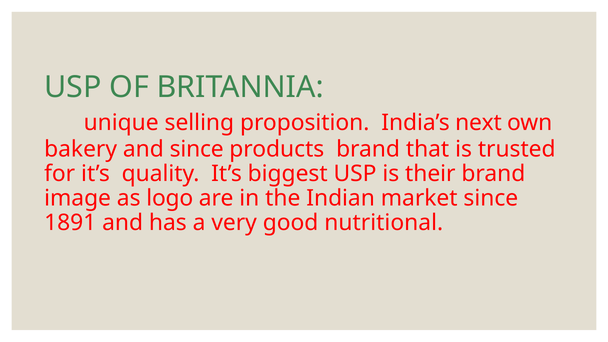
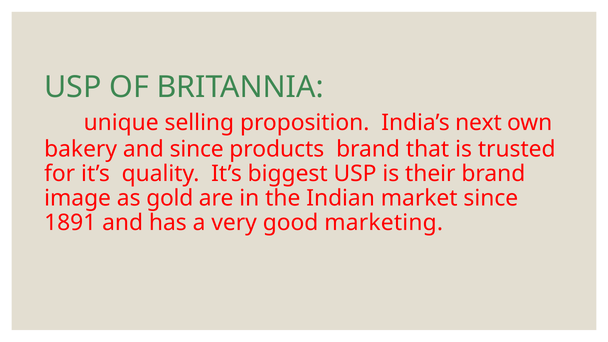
logo: logo -> gold (170, 198)
nutritional: nutritional -> marketing (384, 223)
